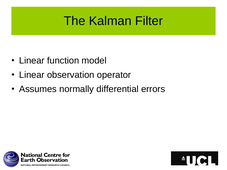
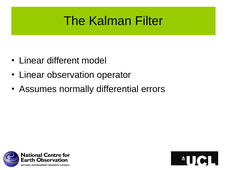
function: function -> different (63, 61)
